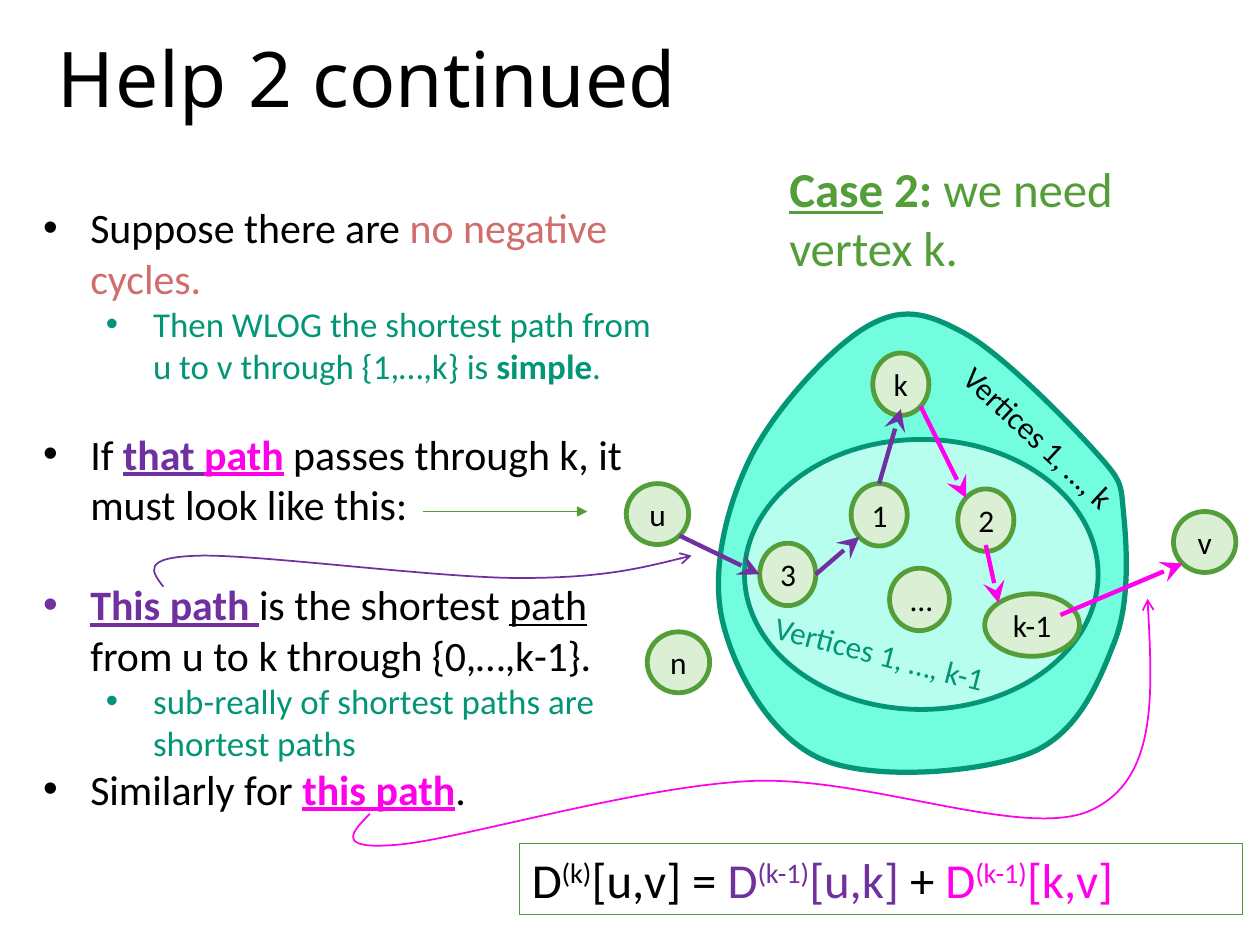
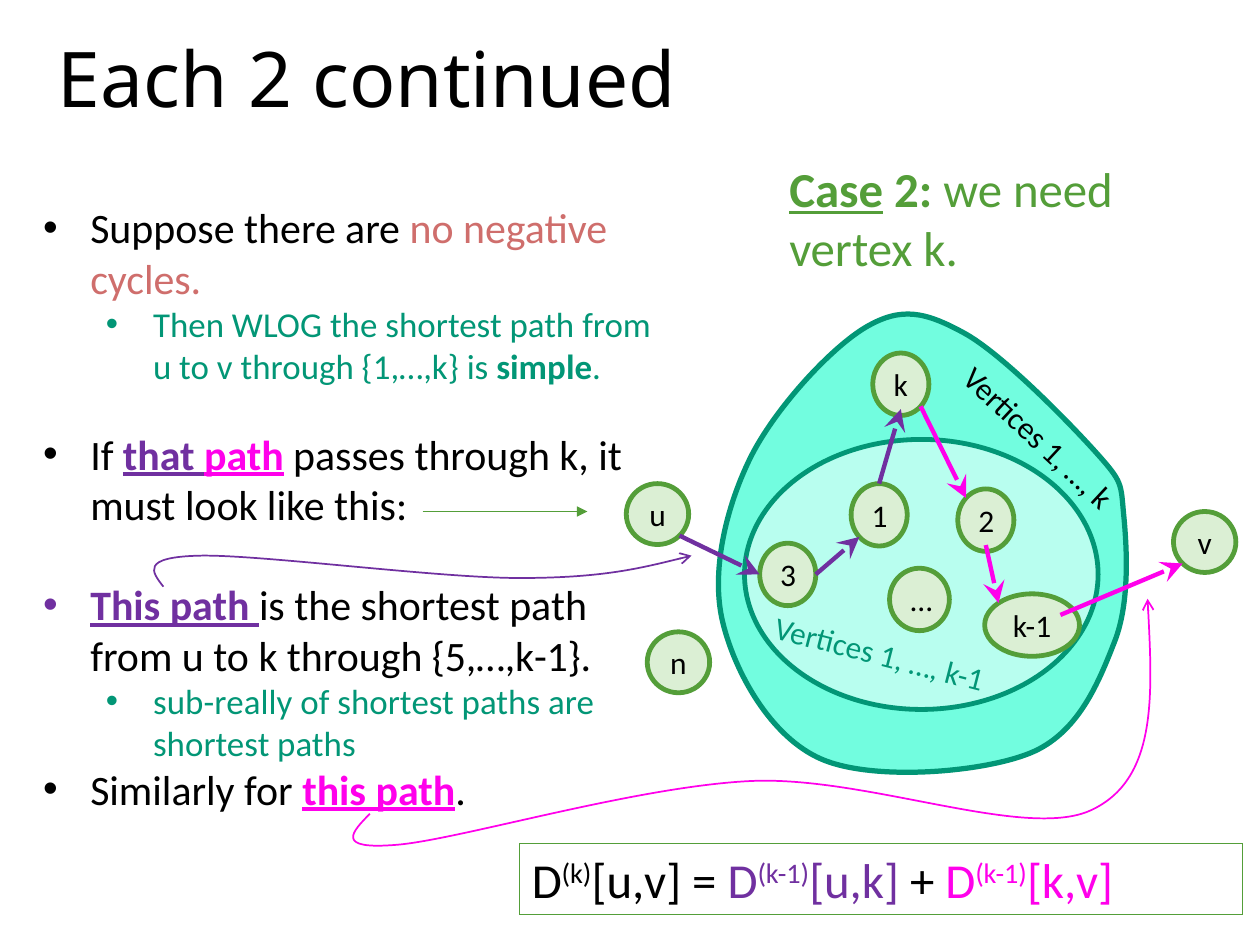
Help: Help -> Each (143, 83)
path underline: present -> none (548, 607)
0,…,k-1: 0,…,k-1 -> 5,…,k-1 (512, 657)
